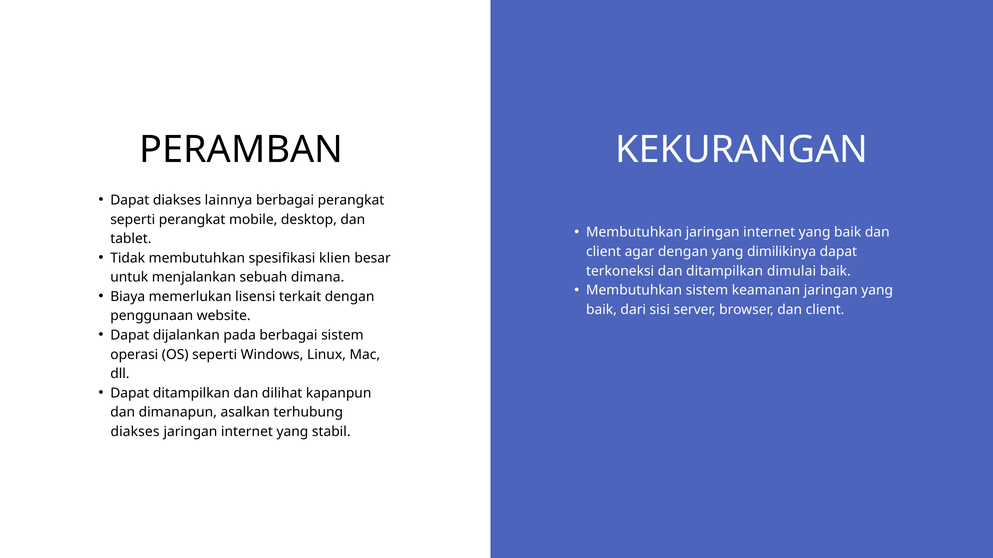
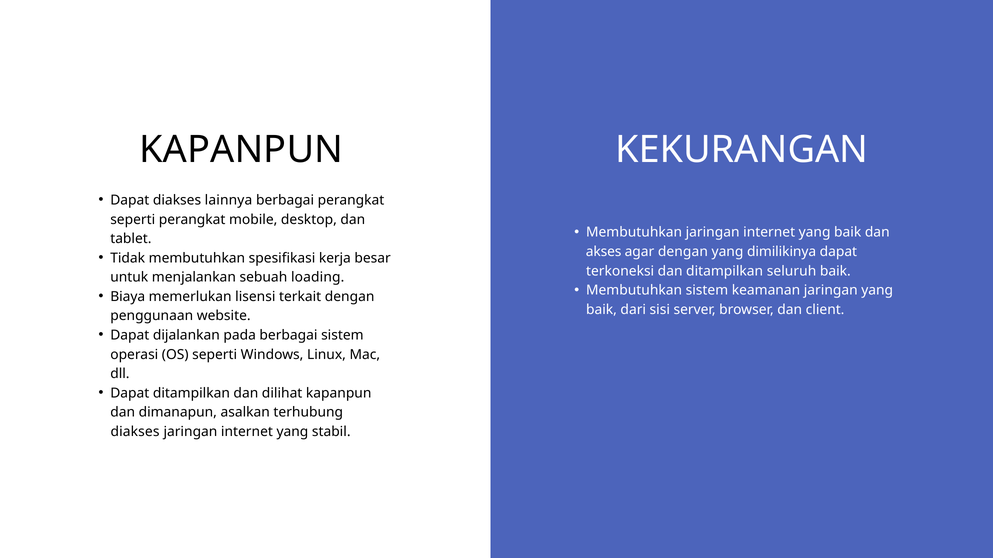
PERAMBAN: PERAMBAN -> KAPANPUN (241, 150)
client: client -> akses (604, 252)
klien: klien -> kerja (335, 258)
dimulai: dimulai -> seluruh (792, 271)
dimana: dimana -> loading (318, 278)
